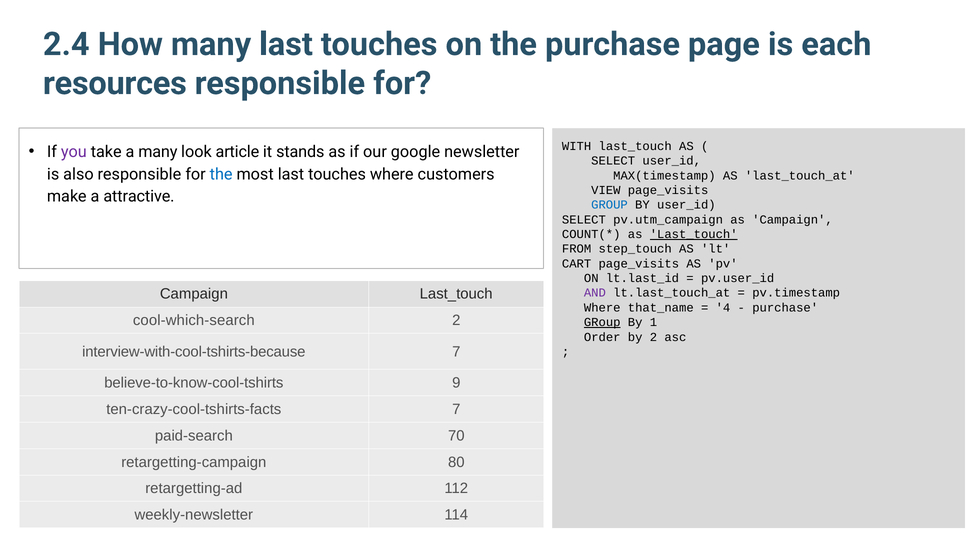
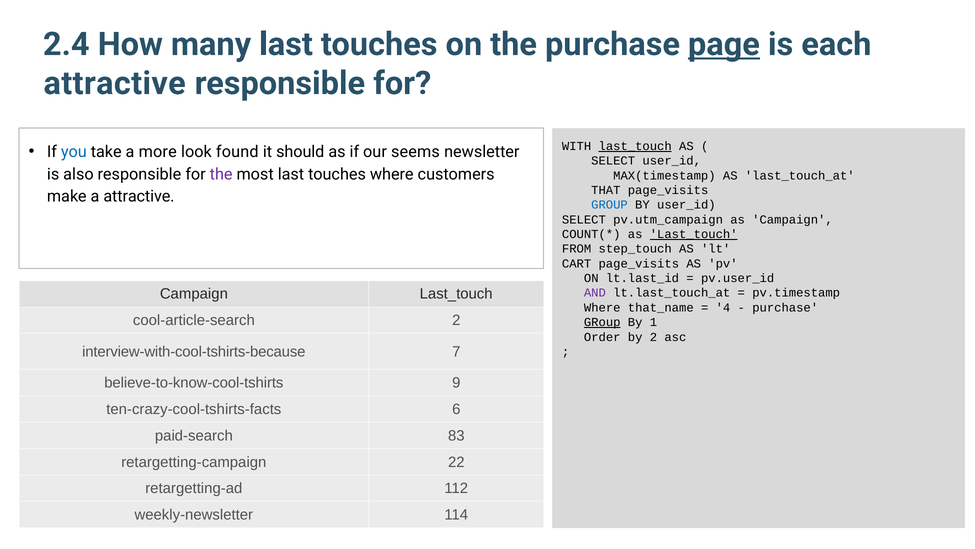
page underline: none -> present (724, 44)
resources: resources -> attractive (115, 83)
last_touch underline: none -> present (635, 146)
you colour: purple -> blue (74, 152)
a many: many -> more (158, 152)
article: article -> found (237, 152)
stands: stands -> should (300, 152)
google: google -> seems (415, 152)
the colour: blue -> purple (221, 174)
VIEW: VIEW -> THAT (606, 190)
cool-which-search: cool-which-search -> cool-article-search (194, 320)
ten-crazy-cool-tshirts-facts 7: 7 -> 6 (456, 409)
70: 70 -> 83 (456, 435)
80: 80 -> 22 (456, 462)
